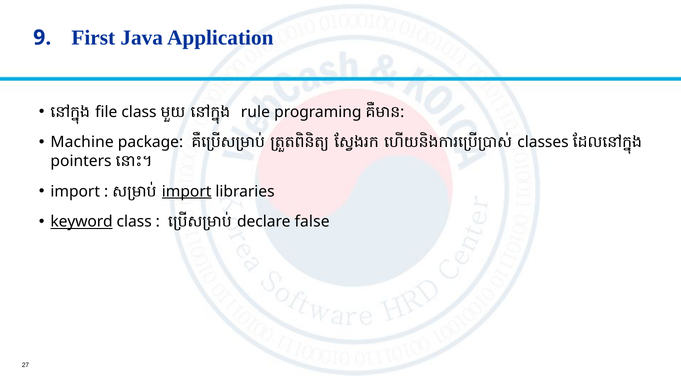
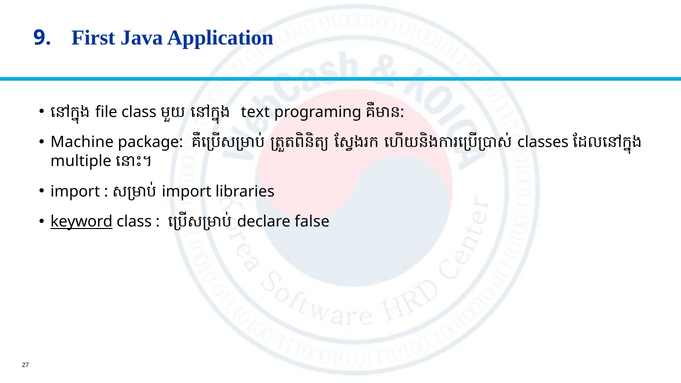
rule: rule -> text (255, 112)
pointers: pointers -> multiple (81, 161)
import underline: present -> none (187, 191)
